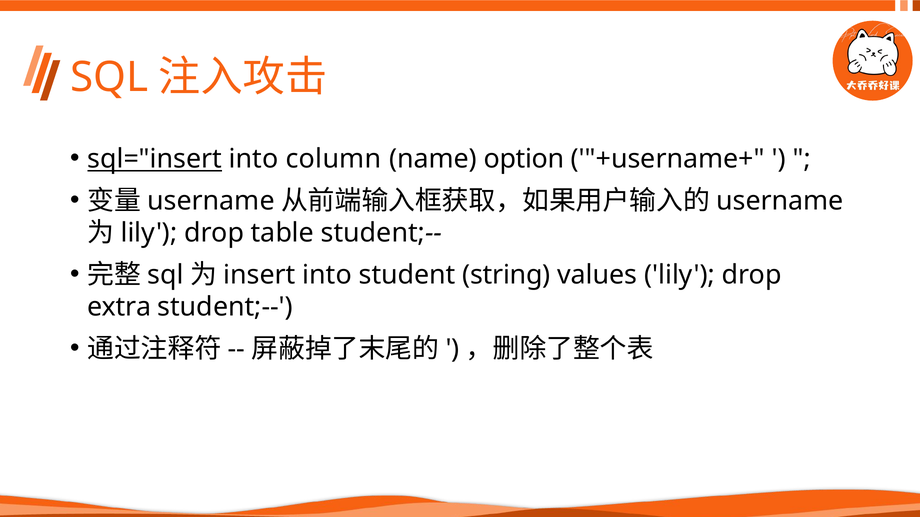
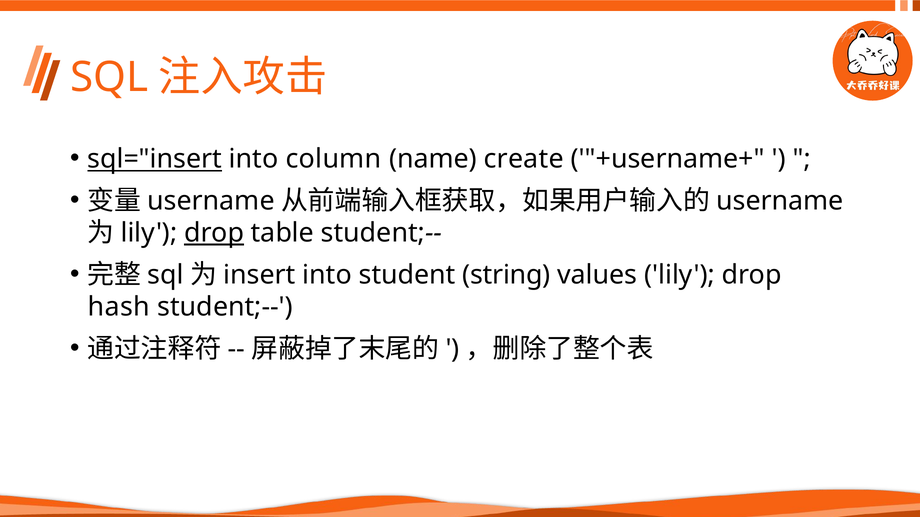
option: option -> create (524, 159)
drop underline: none -> present (214, 233)
extra: extra -> hash (119, 307)
